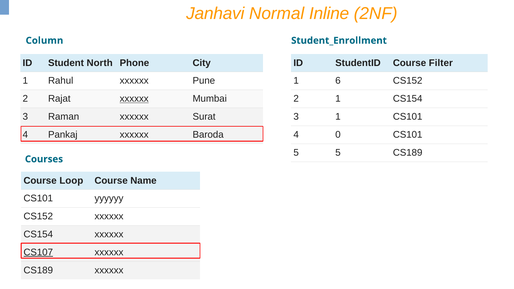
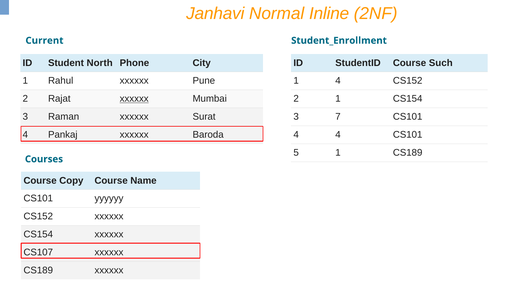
Column: Column -> Current (44, 41)
Filter: Filter -> Such (441, 63)
1 6: 6 -> 4 (338, 81)
3 1: 1 -> 7 (338, 117)
4 0: 0 -> 4 (338, 135)
5 5: 5 -> 1 (338, 153)
Loop: Loop -> Copy (71, 181)
CS107 underline: present -> none (38, 252)
